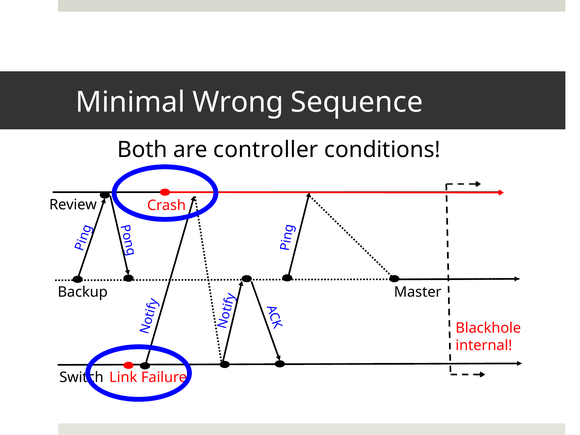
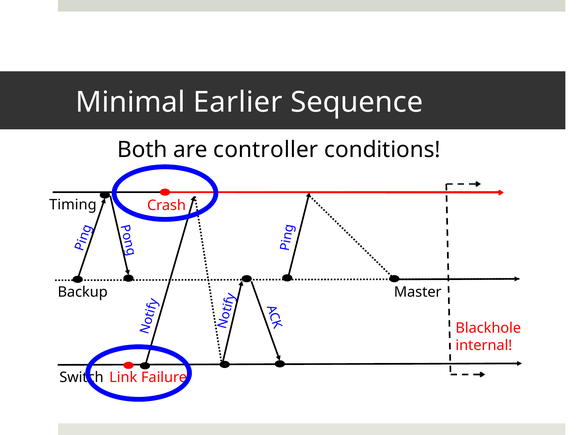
Wrong: Wrong -> Earlier (238, 102)
Review: Review -> Timing (73, 205)
